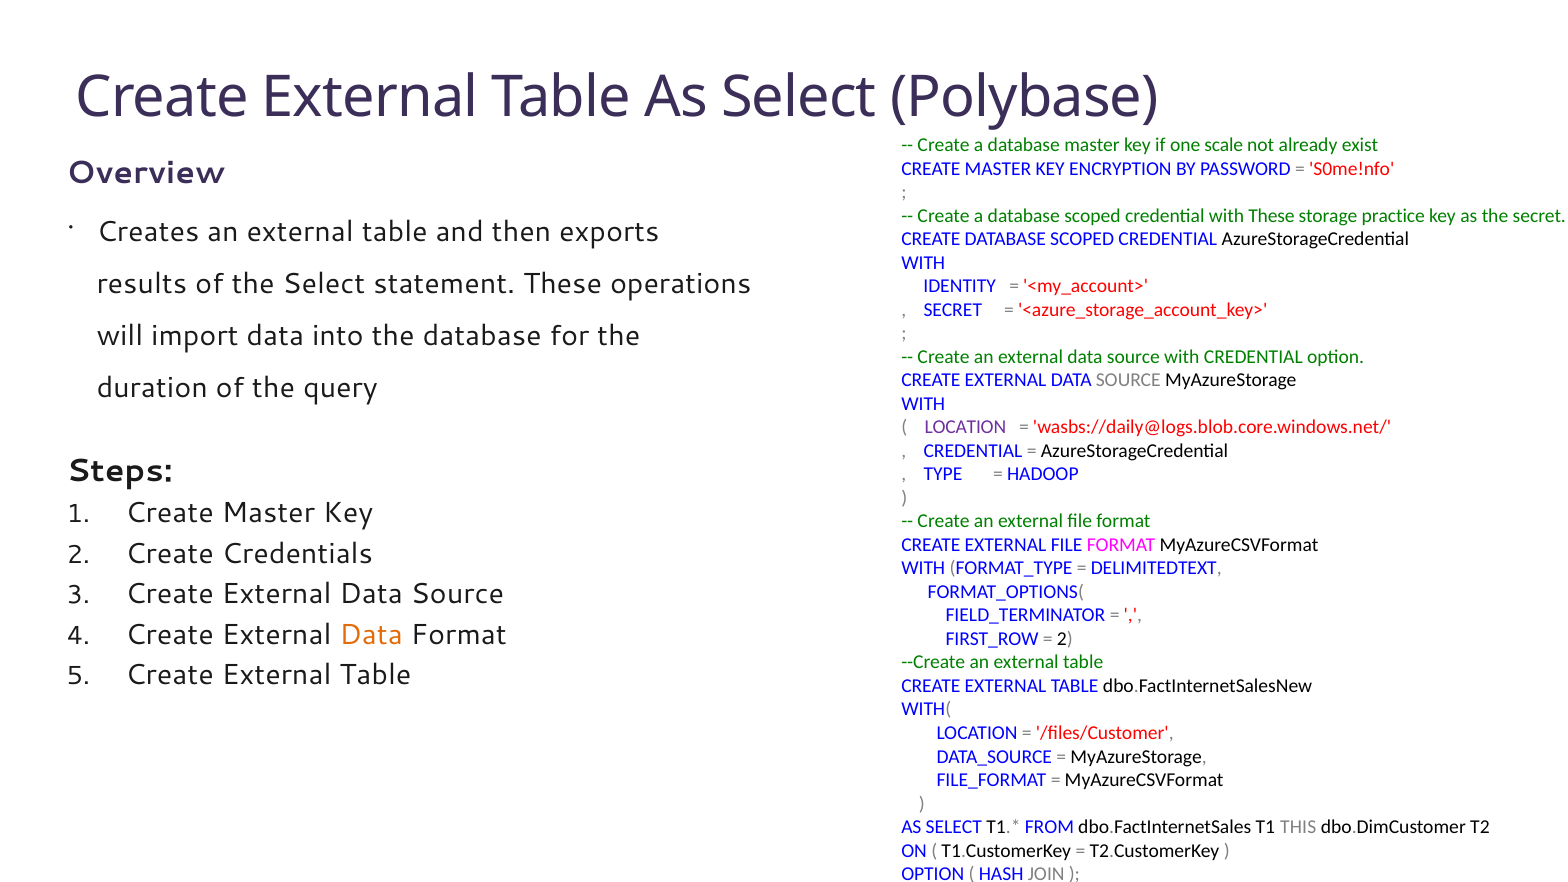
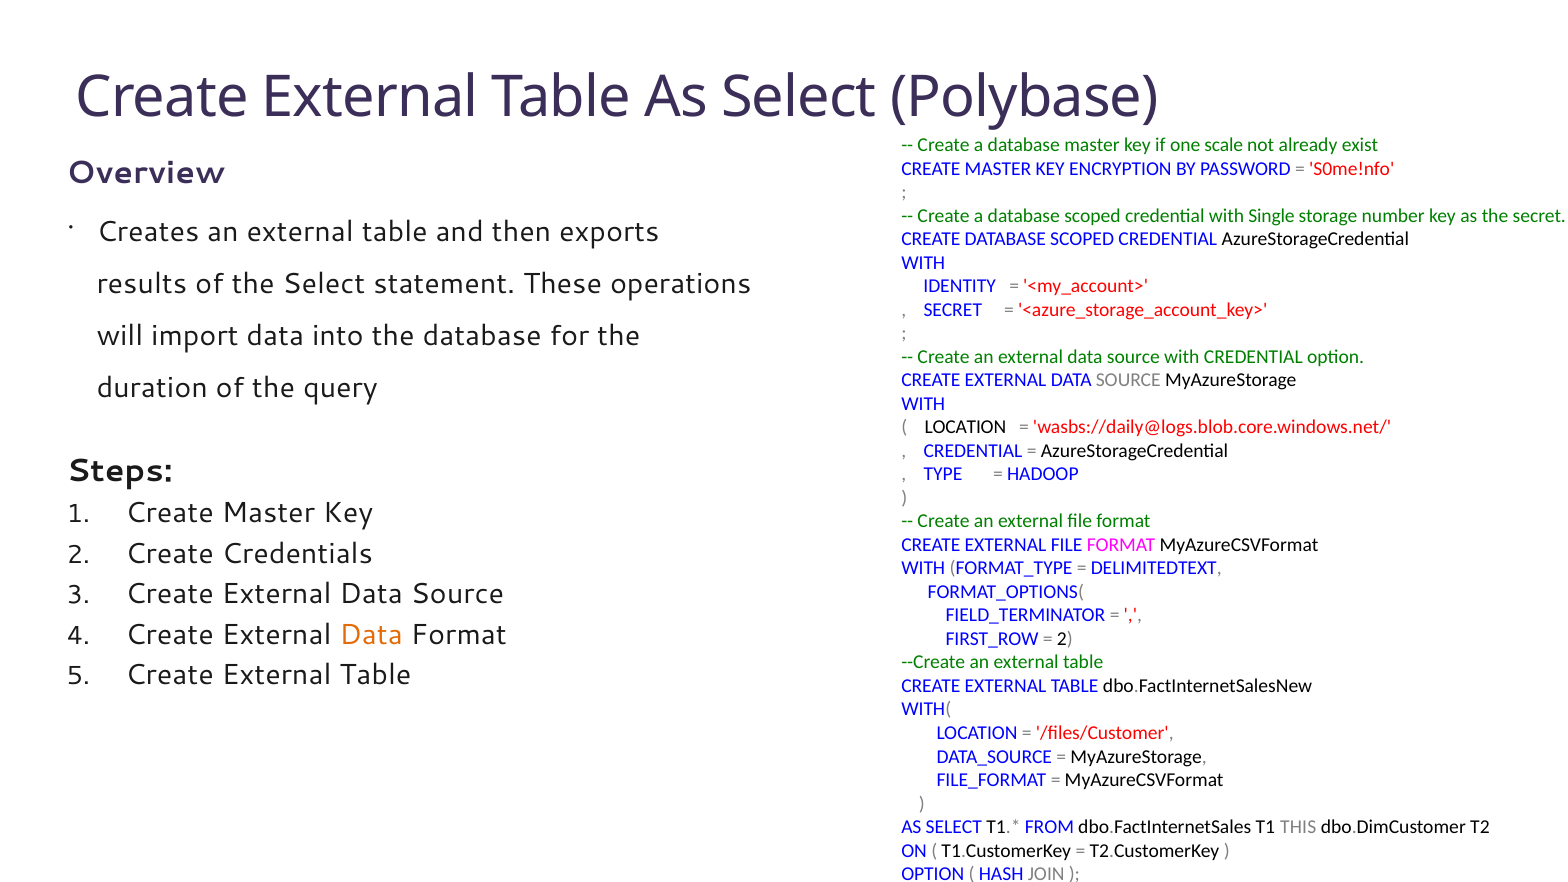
with These: These -> Single (1271, 216)
practice: practice -> number (1393, 216)
LOCATION colour: purple -> black (965, 427)
